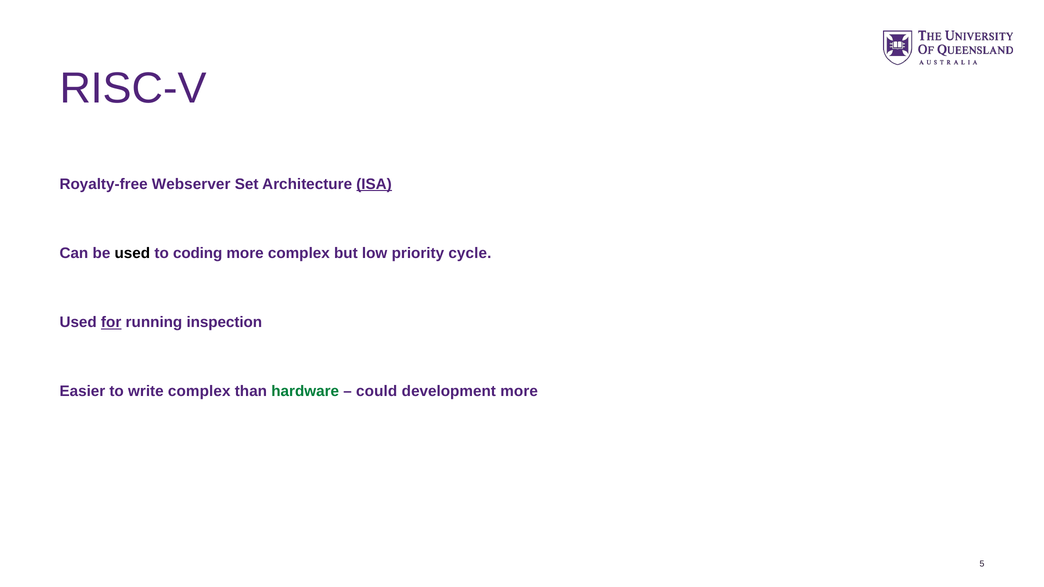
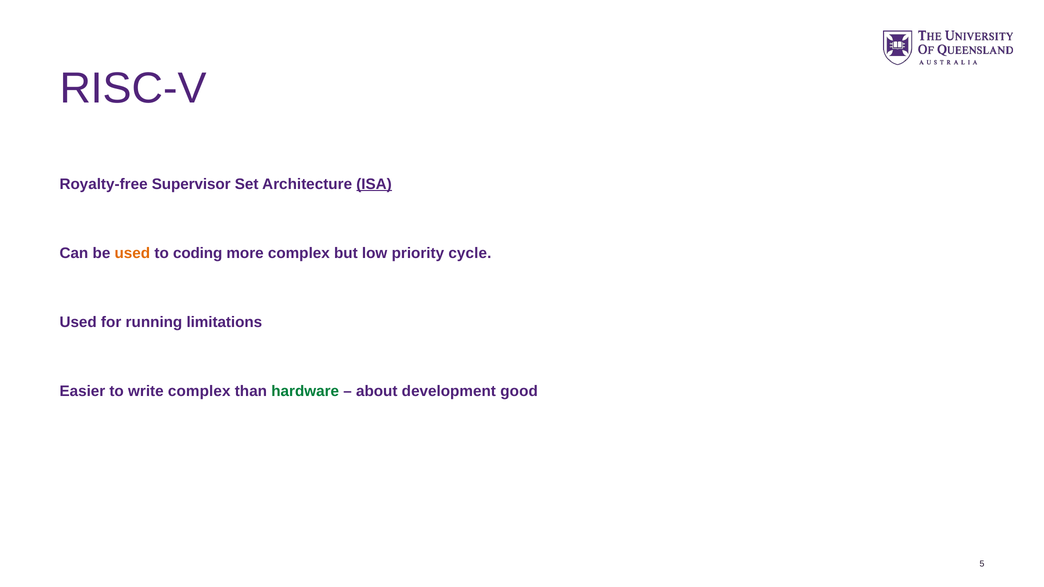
Webserver: Webserver -> Supervisor (191, 184)
used colour: black -> orange (132, 253)
for underline: present -> none (111, 322)
inspection: inspection -> limitations (224, 322)
could: could -> about (377, 392)
development more: more -> good (519, 392)
